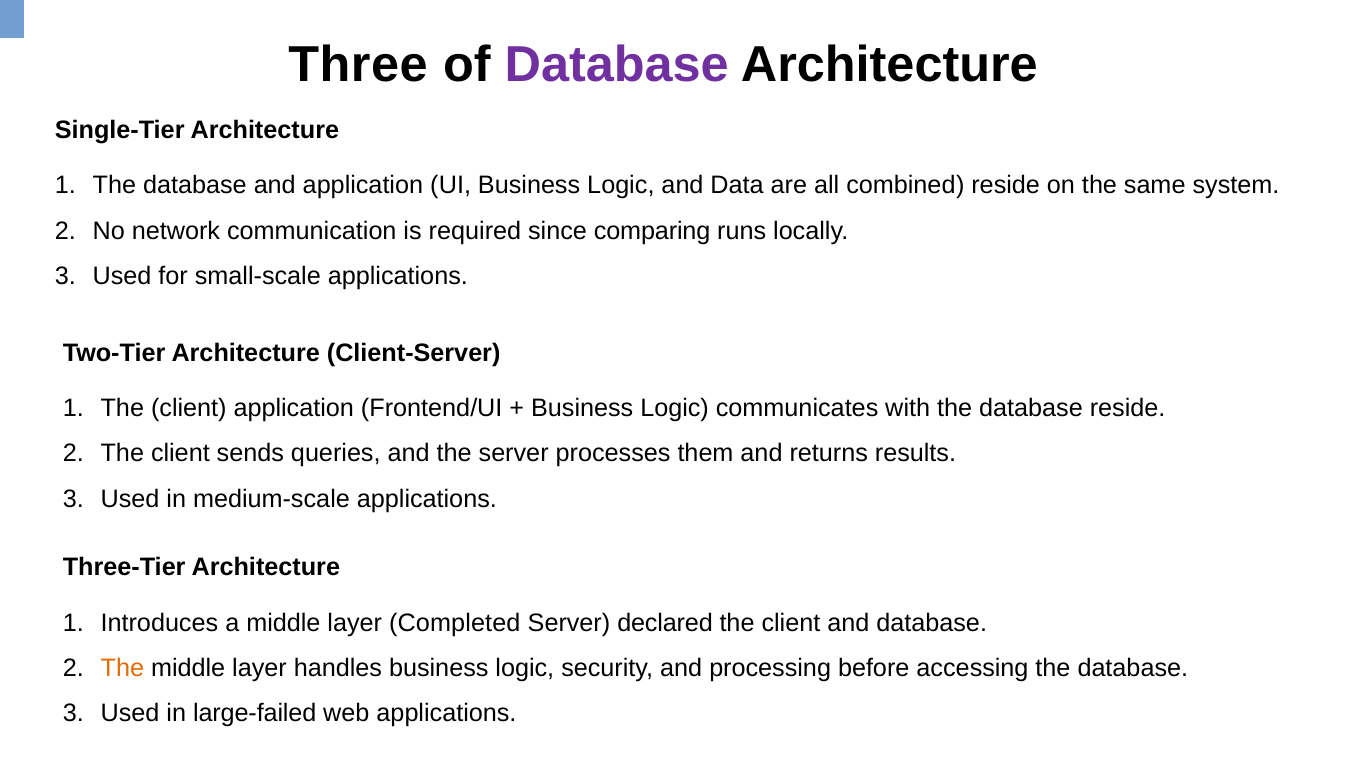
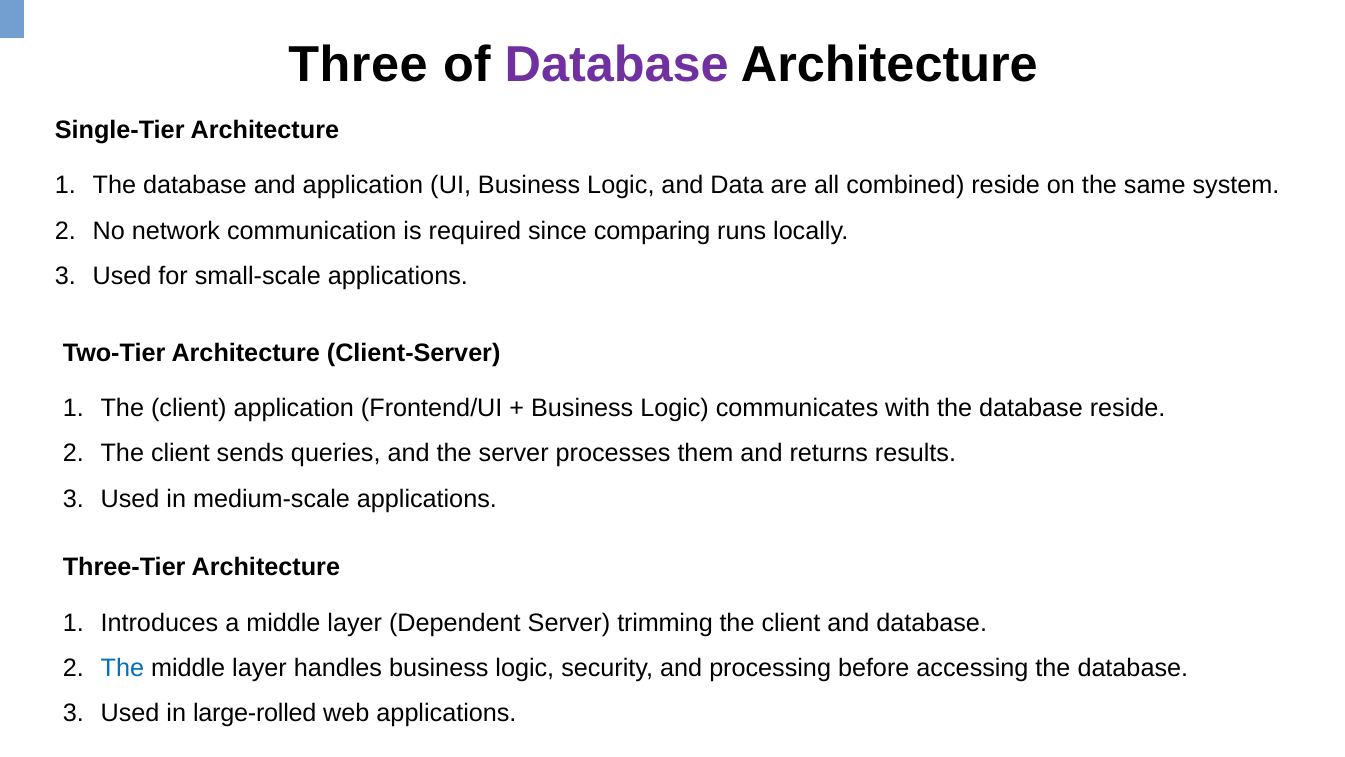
Completed: Completed -> Dependent (455, 622)
declared: declared -> trimming (665, 622)
The colour: orange -> blue (122, 668)
large-failed: large-failed -> large-rolled (255, 713)
